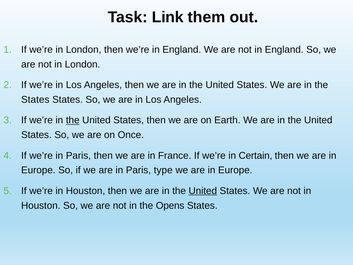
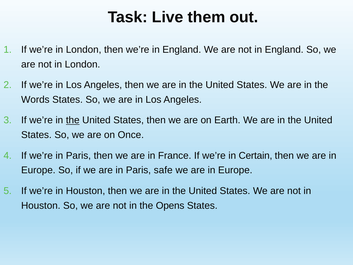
Link: Link -> Live (168, 17)
States: States -> Words (35, 100)
type: type -> safe (163, 170)
United underline: present -> none (203, 191)
